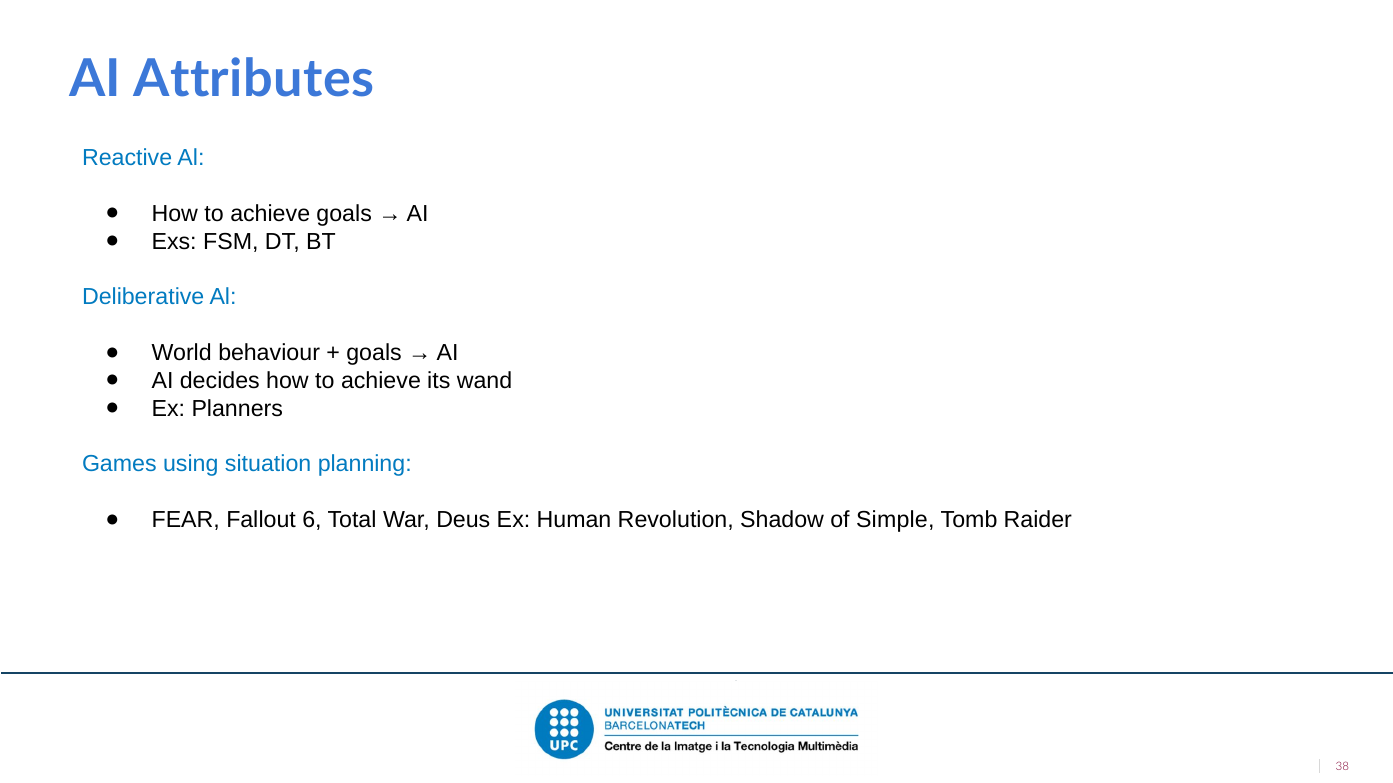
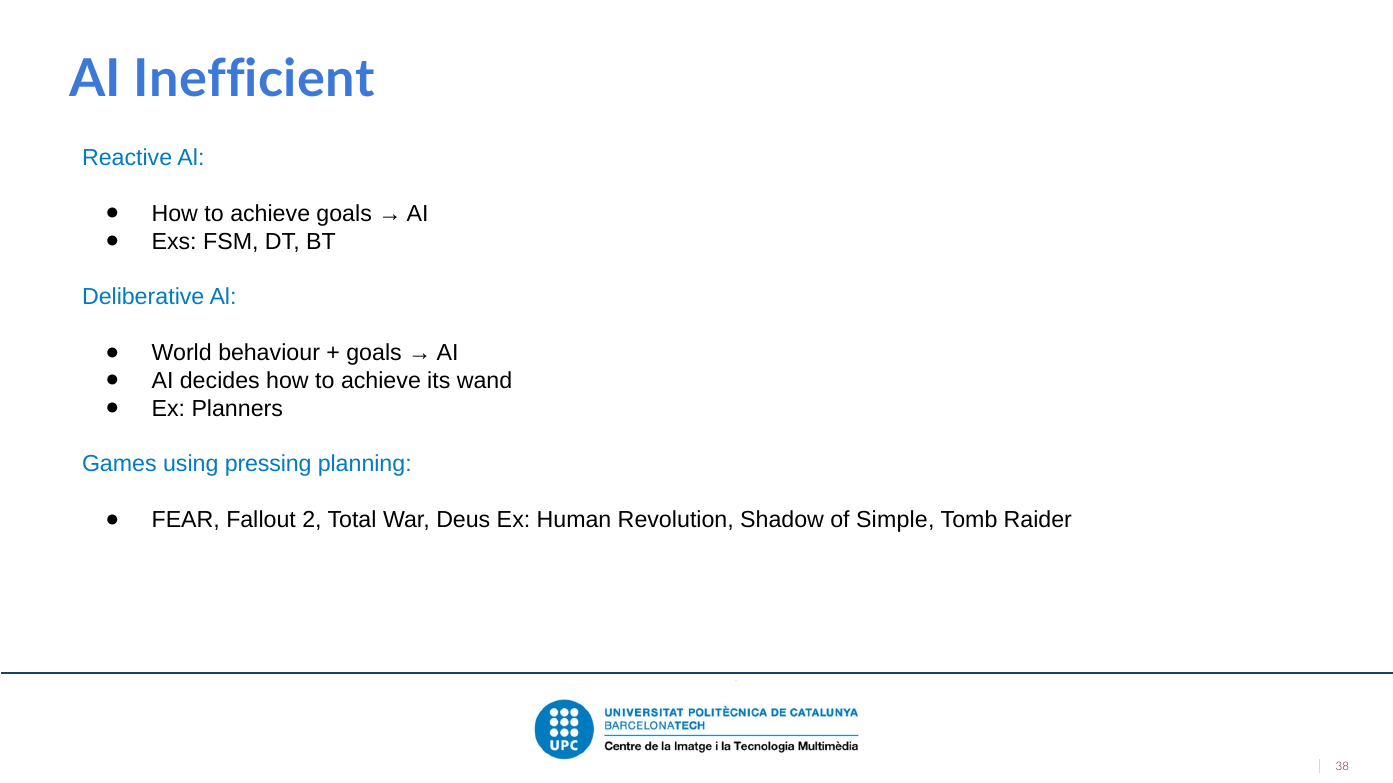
Attributes: Attributes -> Inefficient (254, 79)
situation: situation -> pressing (268, 464)
6: 6 -> 2 (312, 520)
